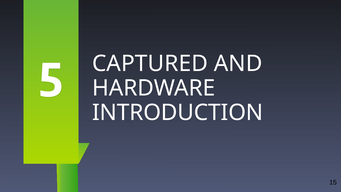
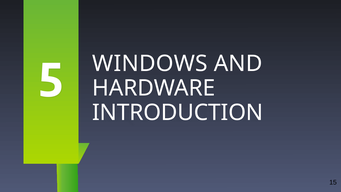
CAPTURED: CAPTURED -> WINDOWS (150, 63)
